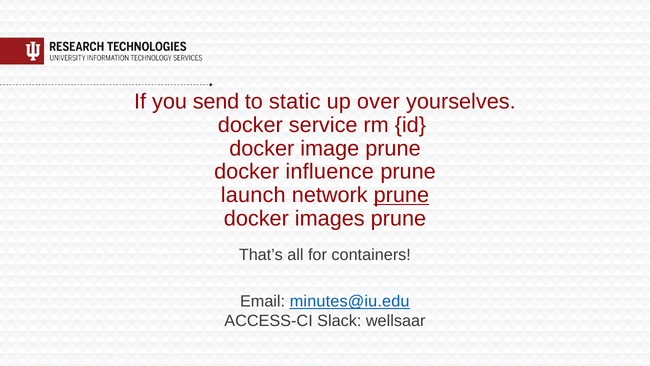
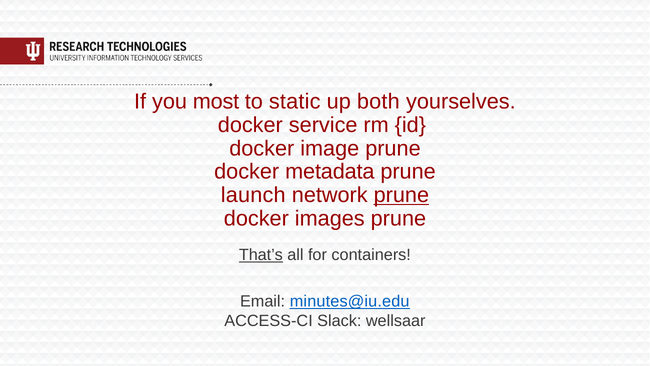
send: send -> most (216, 101)
over: over -> both (378, 101)
influence: influence -> metadata (330, 172)
That’s underline: none -> present (261, 255)
